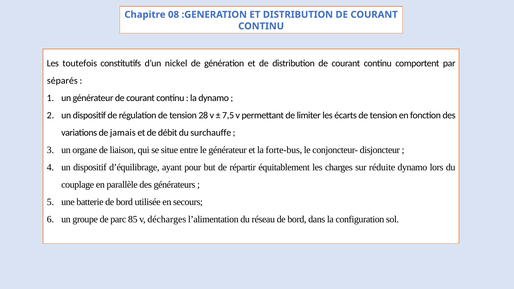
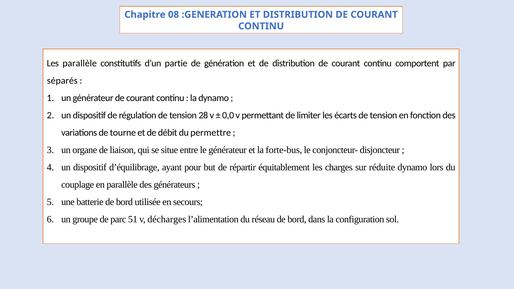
Les toutefois: toutefois -> parallèle (80, 63)
nickel: nickel -> partie (176, 63)
7,5: 7,5 -> 0,0 (228, 115)
jamais: jamais -> tourne (123, 133)
surchauffe: surchauffe -> permettre (211, 133)
85: 85 -> 51 (133, 219)
